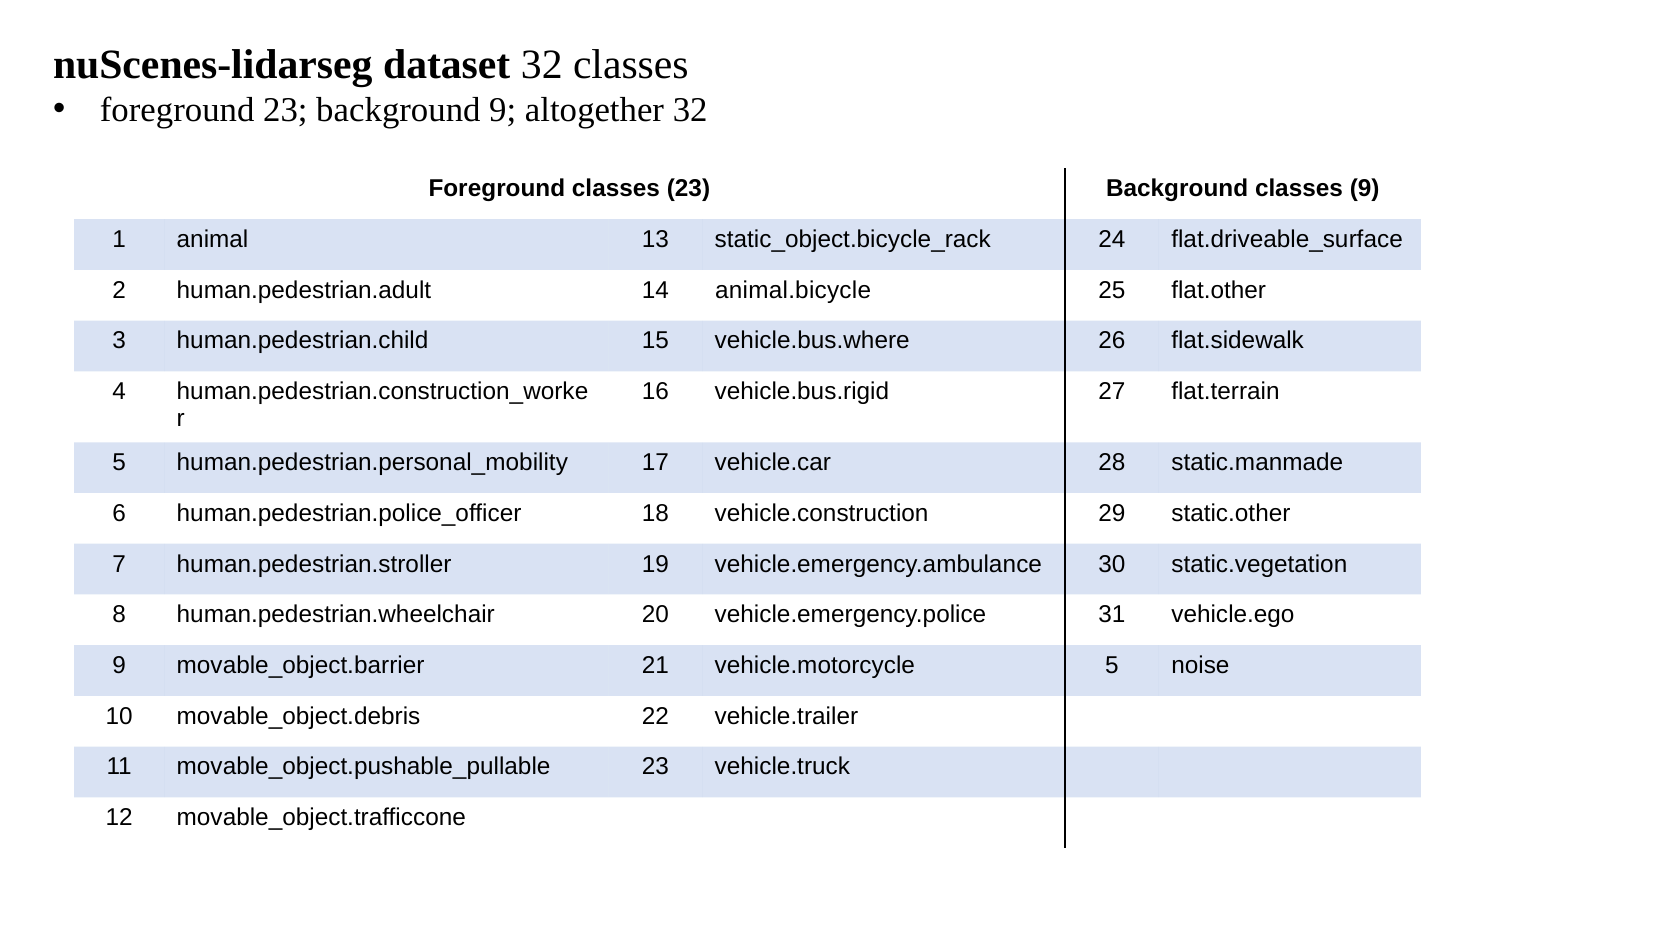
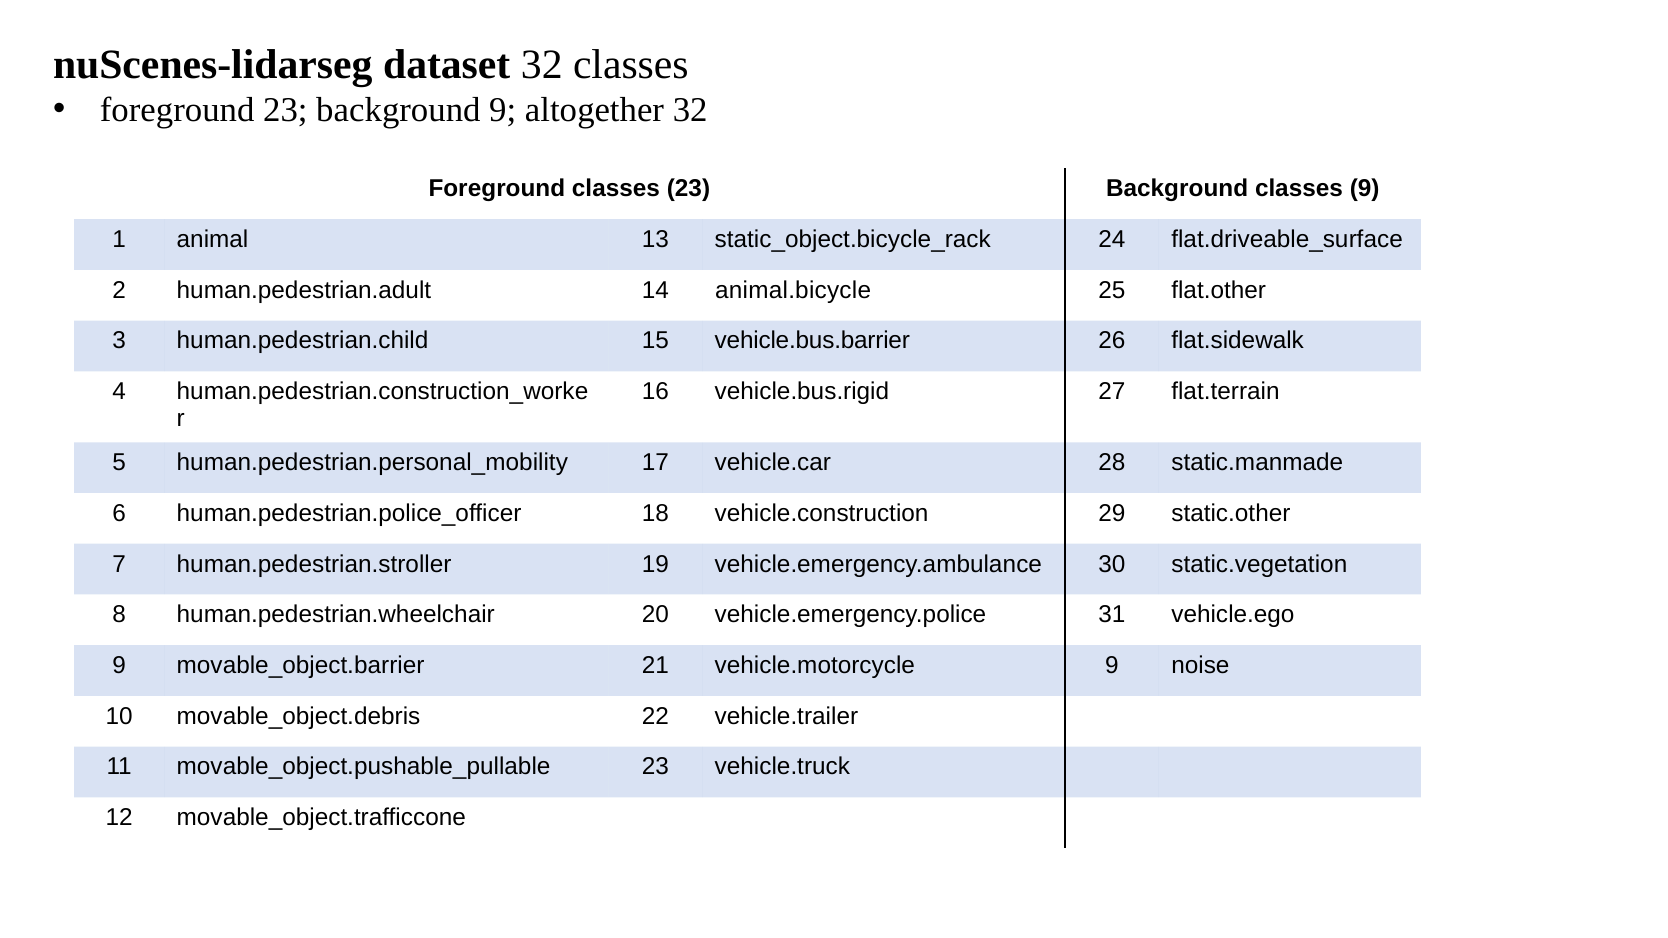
vehicle.bus.where: vehicle.bus.where -> vehicle.bus.barrier (812, 341)
vehicle.motorcycle 5: 5 -> 9 (1112, 666)
